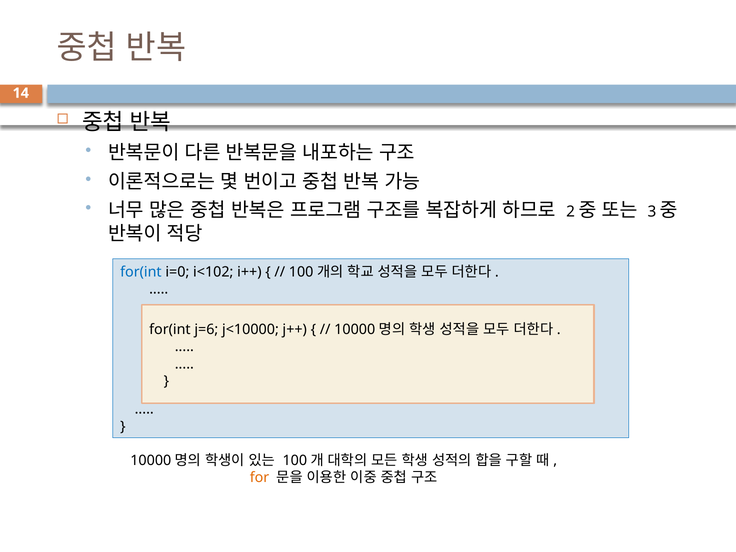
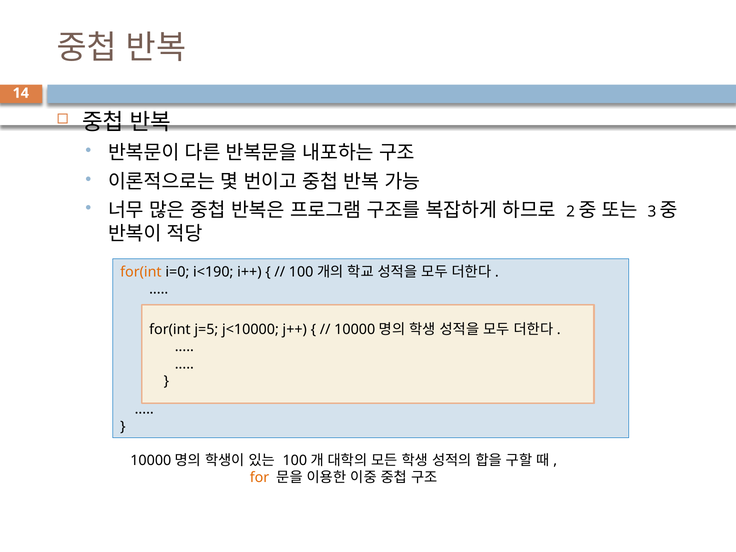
for(int colour: blue -> orange (141, 272)
i<102: i<102 -> i<190 (213, 272)
j=6: j=6 -> j=5 (206, 329)
